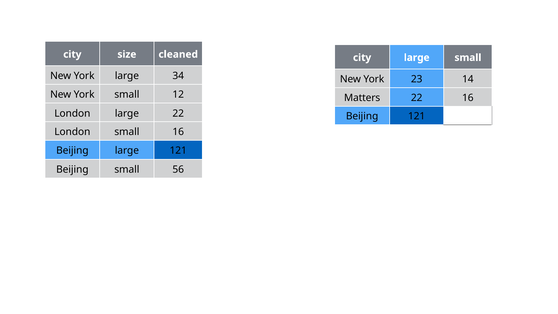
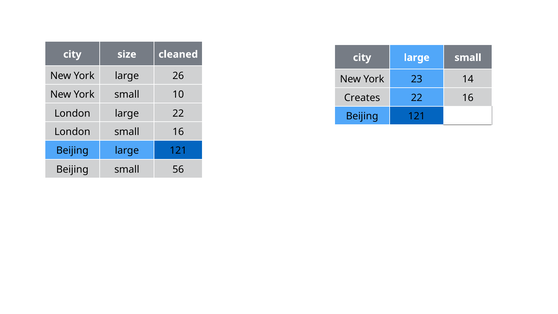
34: 34 -> 26 (178, 76)
12: 12 -> 10 (178, 94)
Matters: Matters -> Creates (362, 98)
